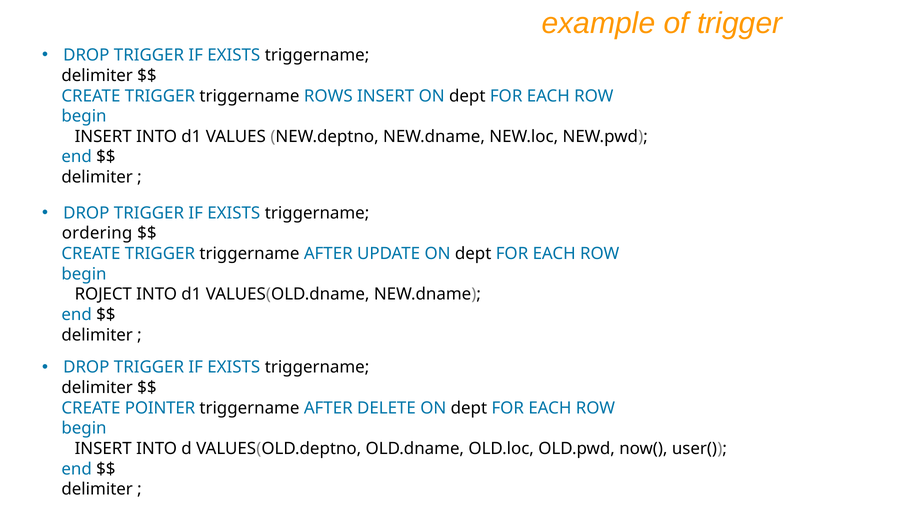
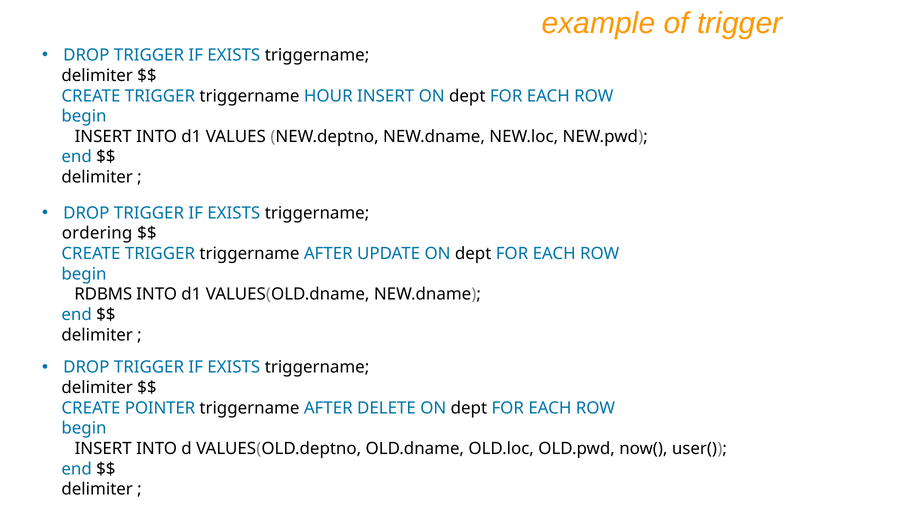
ROWS: ROWS -> HOUR (328, 96)
ROJECT: ROJECT -> RDBMS (103, 294)
